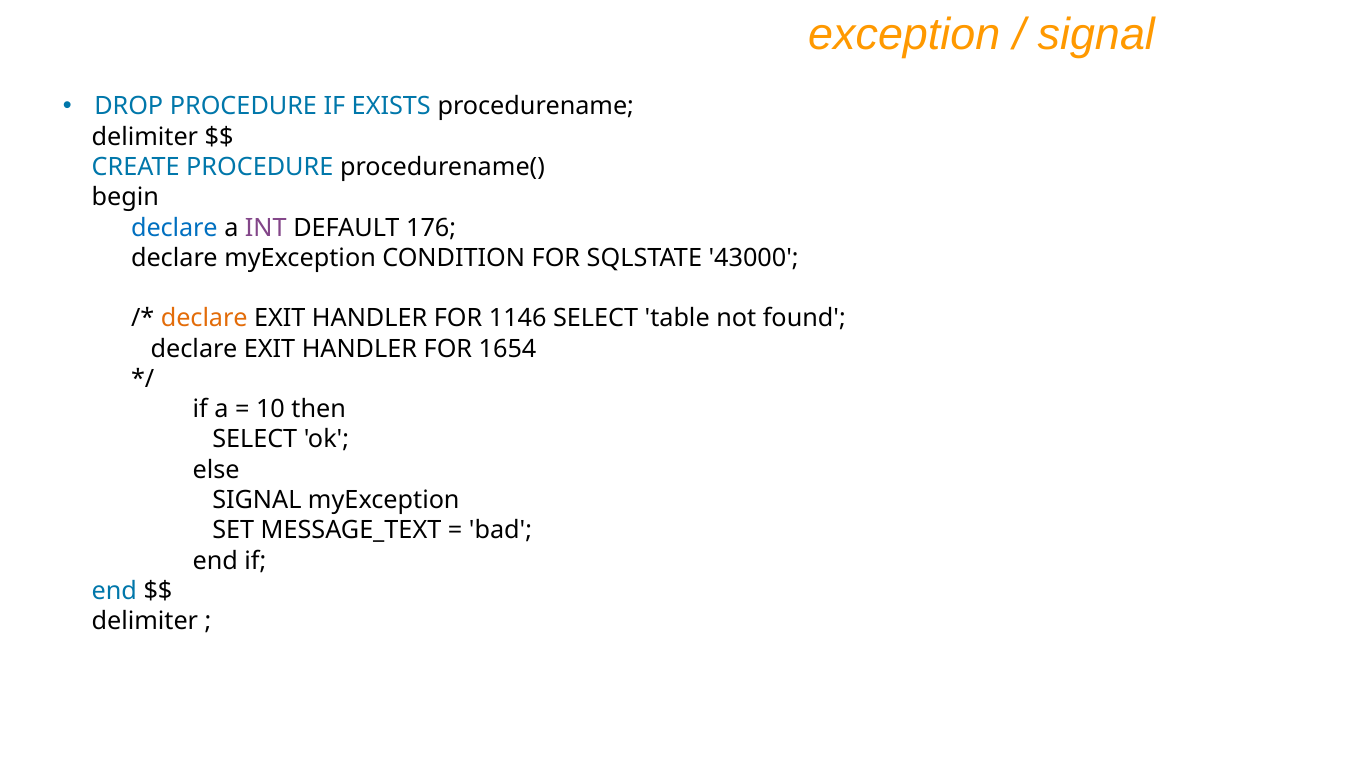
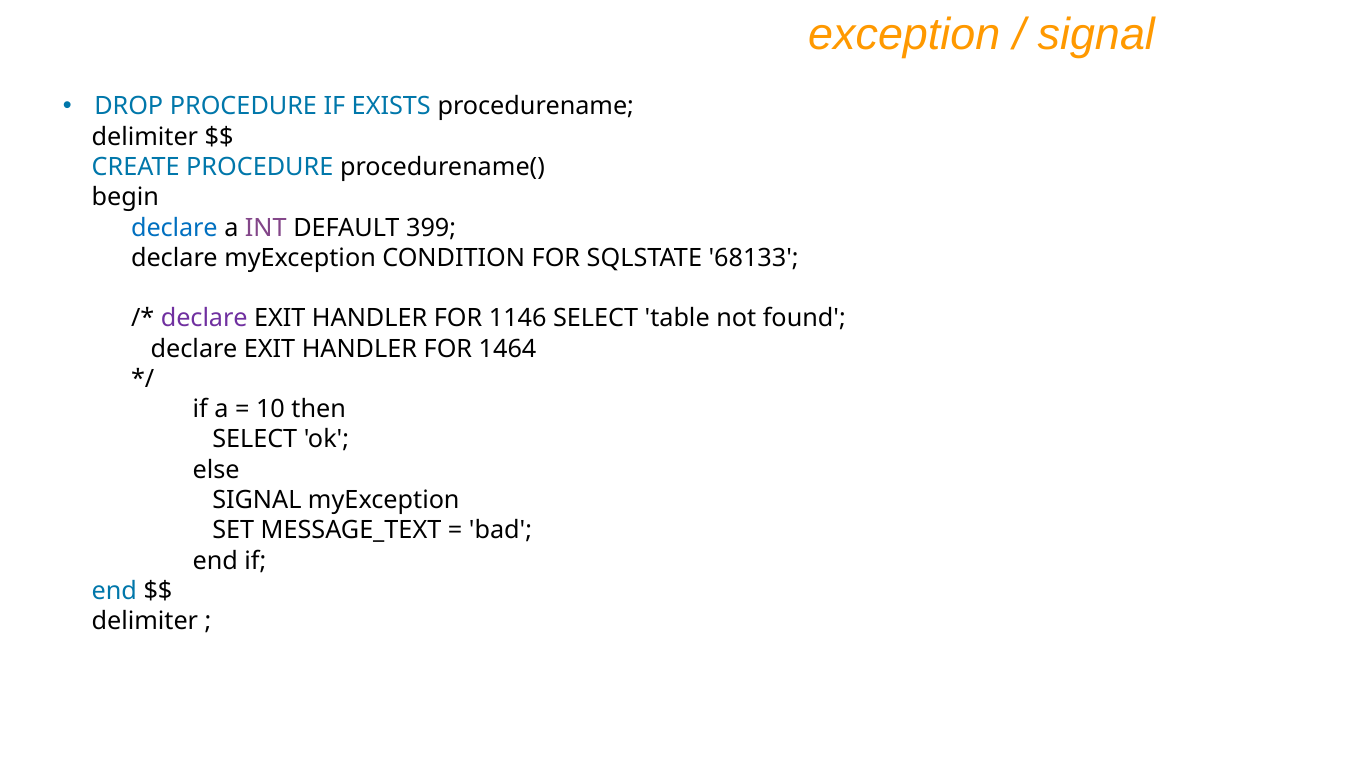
176: 176 -> 399 (431, 228)
43000: 43000 -> 68133 (754, 258)
declare colour: orange -> purple (204, 319)
1654: 1654 -> 1464 (508, 349)
